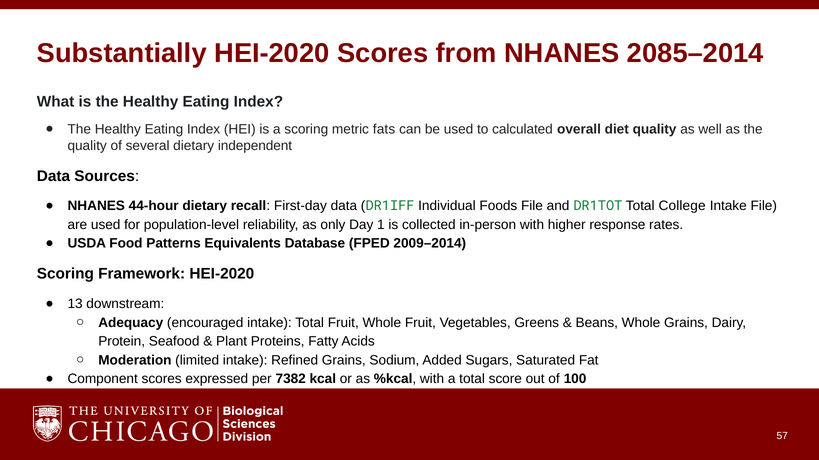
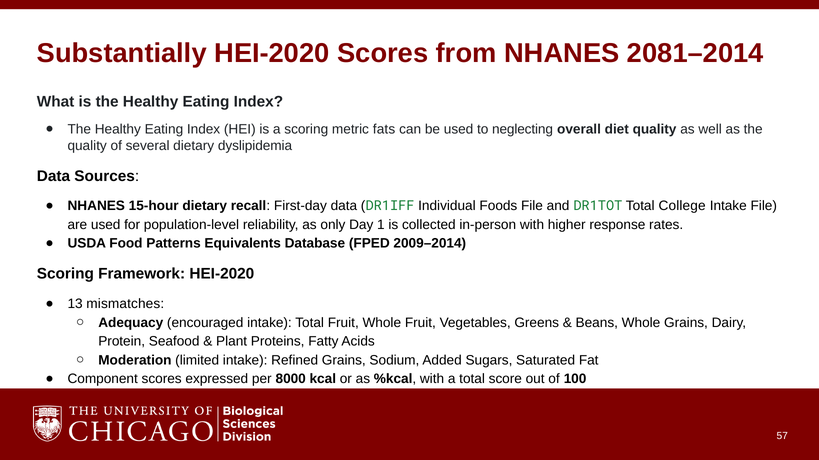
2085–2014: 2085–2014 -> 2081–2014 (695, 53)
calculated: calculated -> neglecting (523, 129)
independent: independent -> dyslipidemia (255, 146)
44-hour: 44-hour -> 15-hour (154, 206)
downstream: downstream -> mismatches (125, 304)
7382: 7382 -> 8000 (291, 380)
